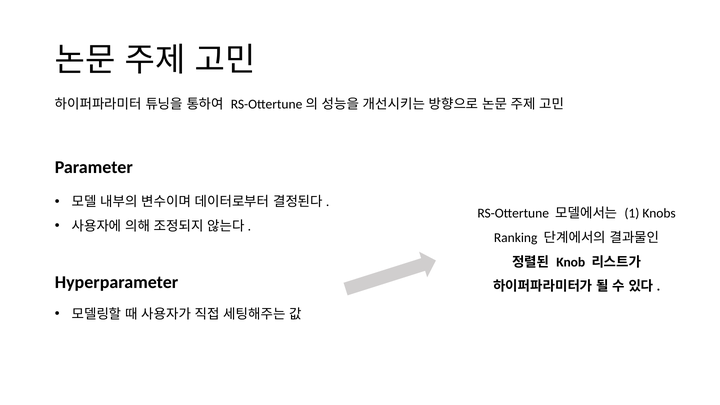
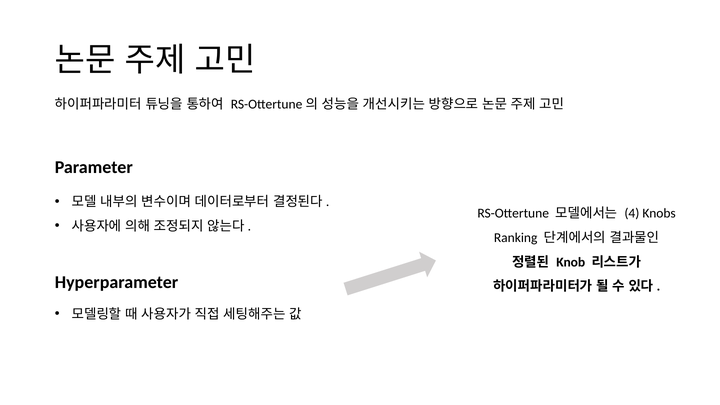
1: 1 -> 4 (632, 213)
